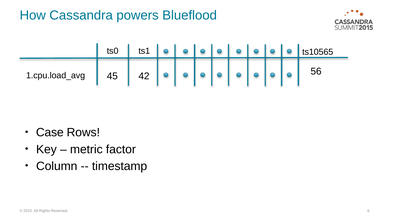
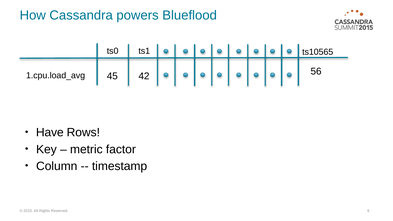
Case: Case -> Have (50, 133)
